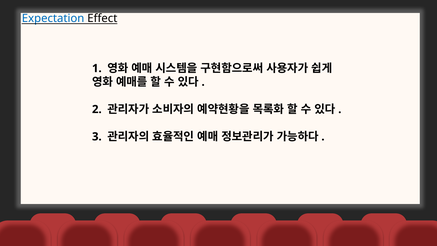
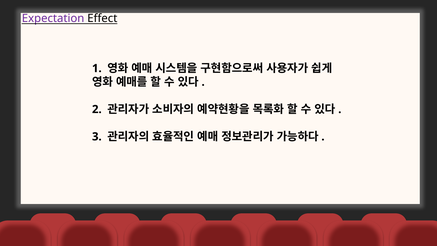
Expectation colour: blue -> purple (53, 19)
